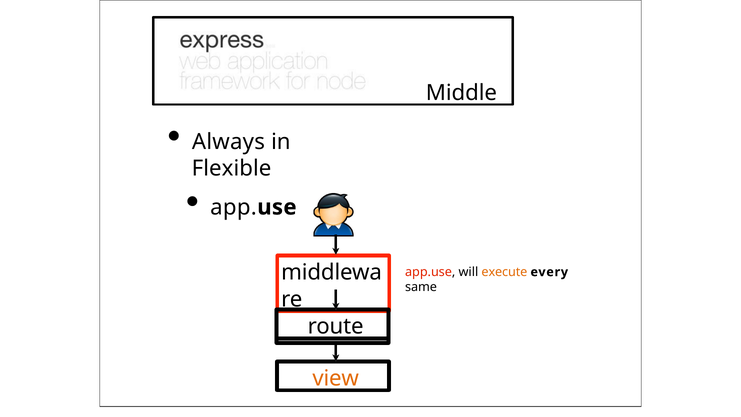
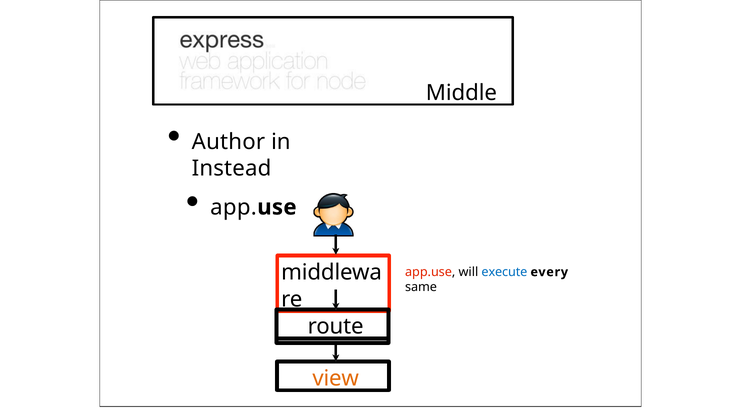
Always: Always -> Author (228, 142)
Flexible: Flexible -> Instead (232, 169)
execute colour: orange -> blue (504, 272)
